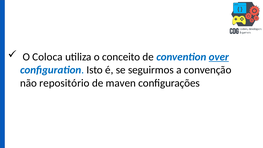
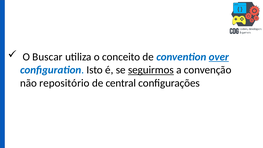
Coloca: Coloca -> Buscar (47, 57)
seguirmos underline: none -> present (151, 70)
maven: maven -> central (121, 83)
